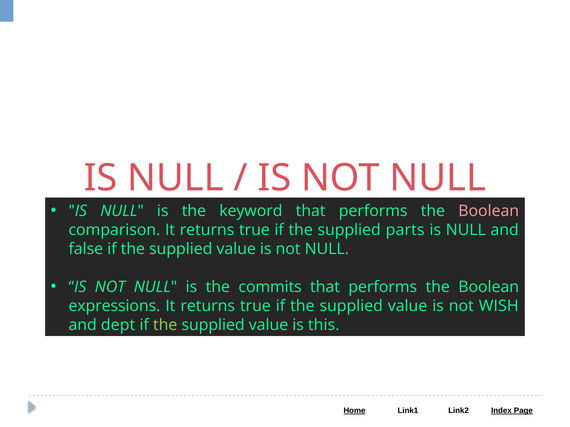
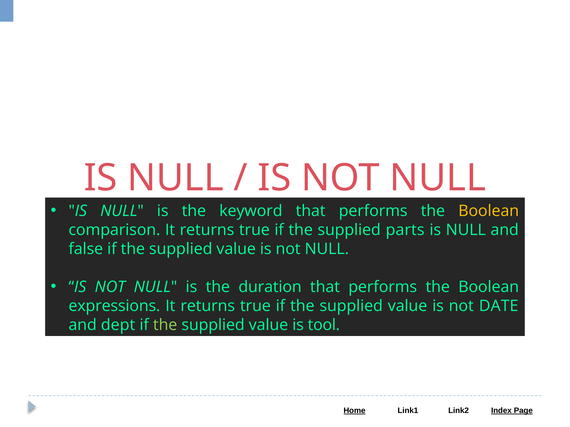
Boolean colour: pink -> yellow (489, 211)
commits: commits -> duration (270, 287)
WISH: WISH -> DATE (499, 306)
this: this -> tool (324, 325)
